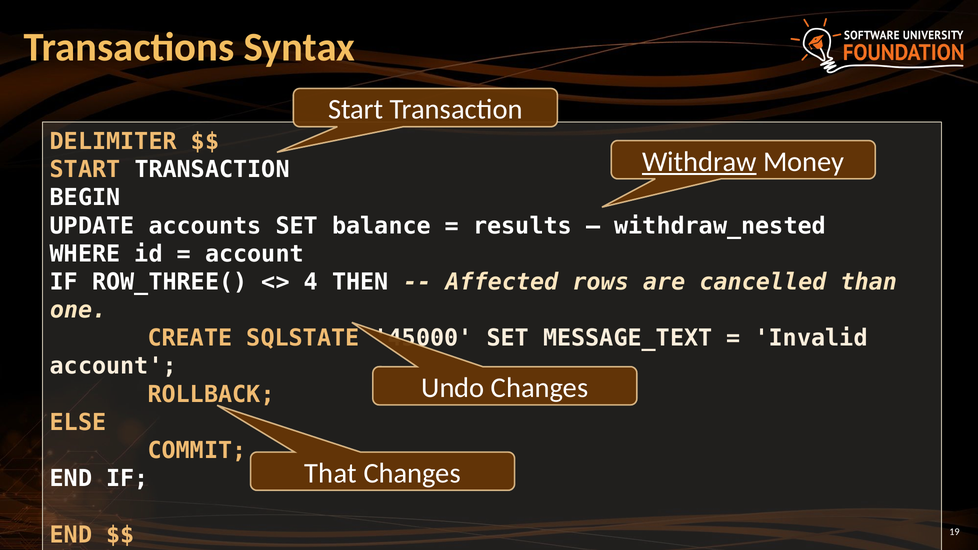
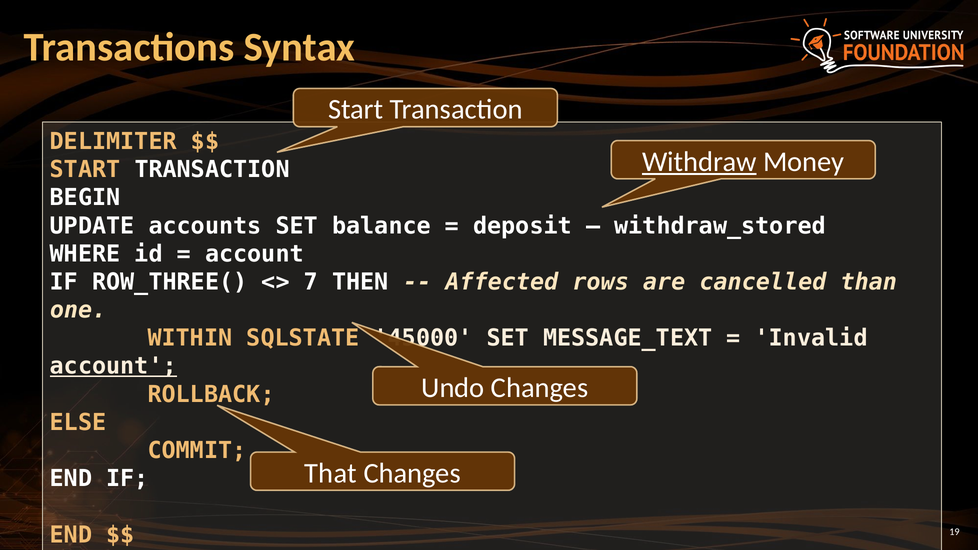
results: results -> deposit (523, 226)
withdraw_nested: withdraw_nested -> withdraw_stored (720, 226)
4: 4 -> 7 (311, 282)
CREATE: CREATE -> WITHIN (190, 338)
account underline: none -> present (113, 366)
